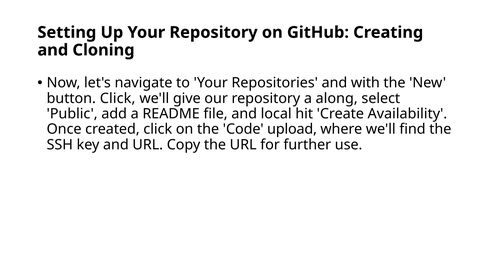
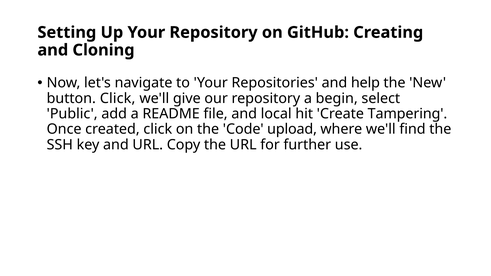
with: with -> help (365, 83)
along: along -> begin (337, 98)
Availability: Availability -> Tampering (407, 114)
